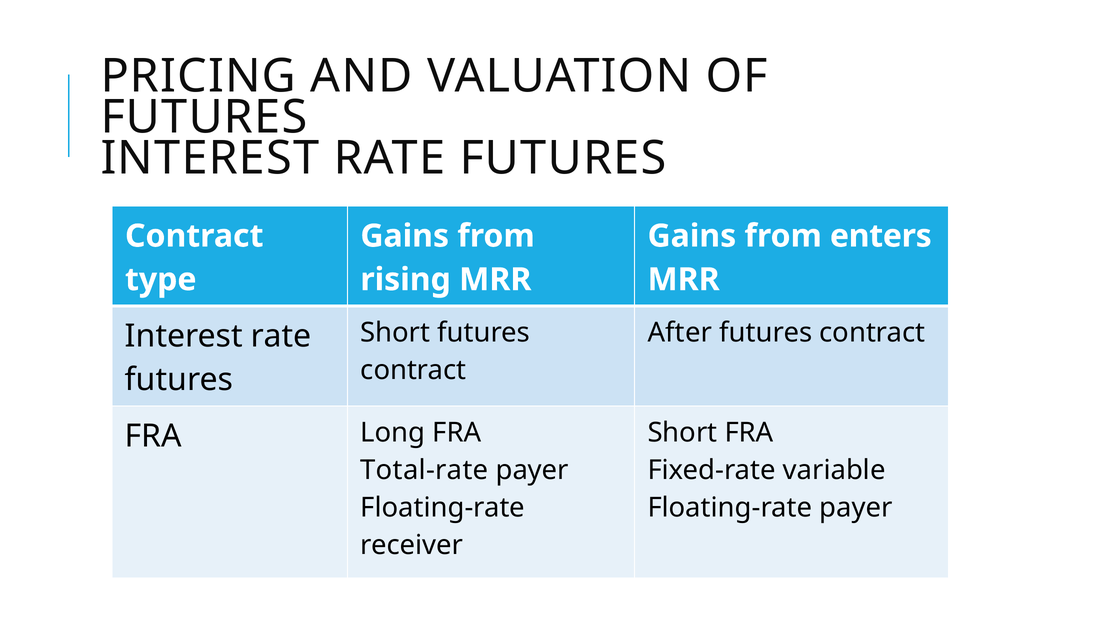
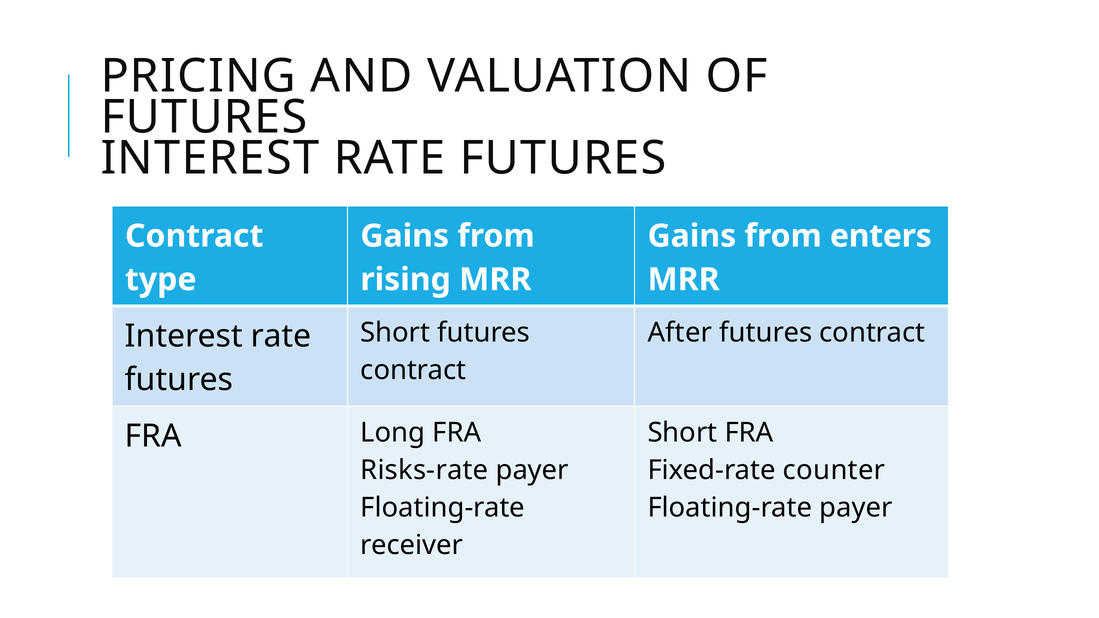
Total-rate: Total-rate -> Risks-rate (424, 470)
variable: variable -> counter (834, 470)
